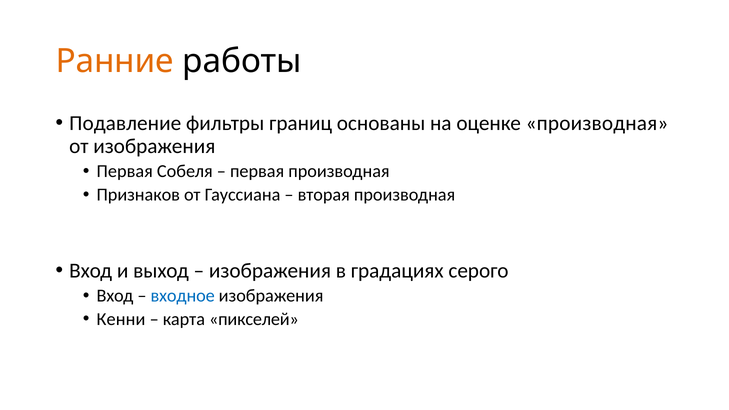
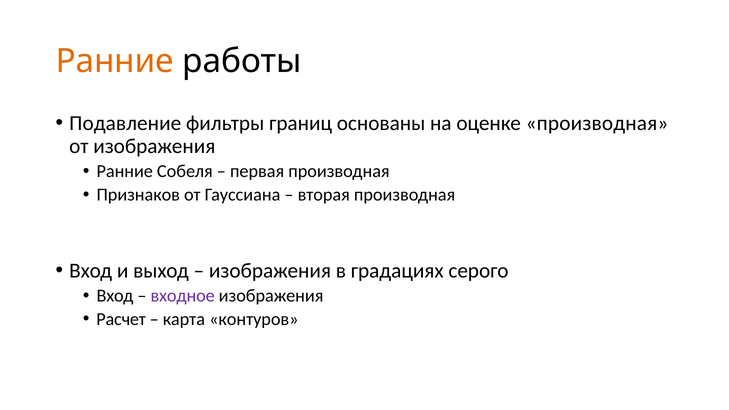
Первая: Первая -> Ранние (125, 171)
входное colour: blue -> purple (183, 296)
Кенни: Кенни -> Расчет (121, 319)
пикселей: пикселей -> контуров (254, 319)
